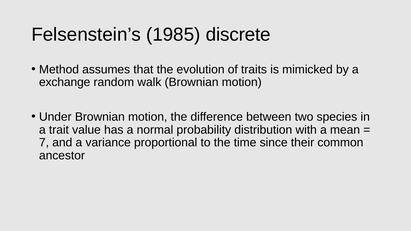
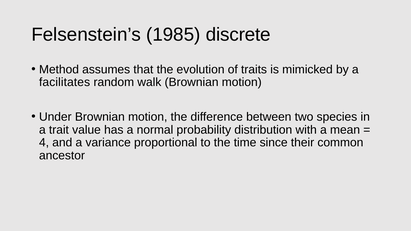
exchange: exchange -> facilitates (65, 82)
7: 7 -> 4 (44, 143)
